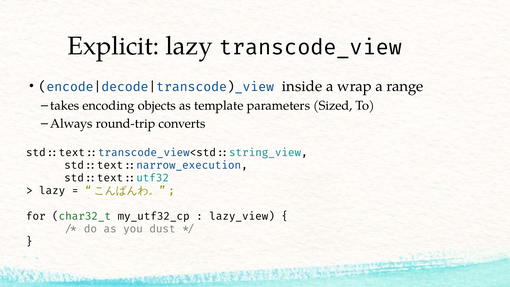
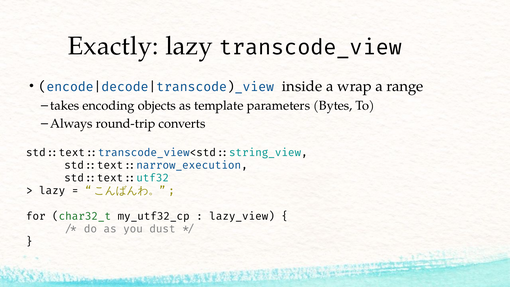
Explicit: Explicit -> Exactly (113, 46)
Sized: Sized -> Bytes (333, 106)
